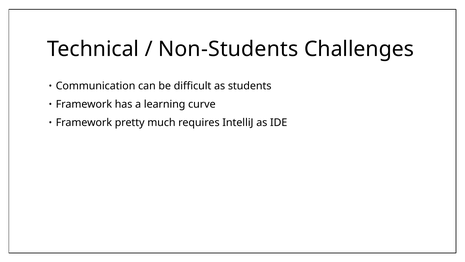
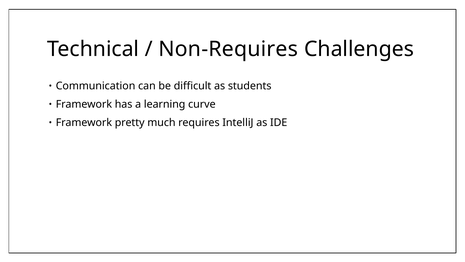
Non-Students: Non-Students -> Non-Requires (228, 49)
